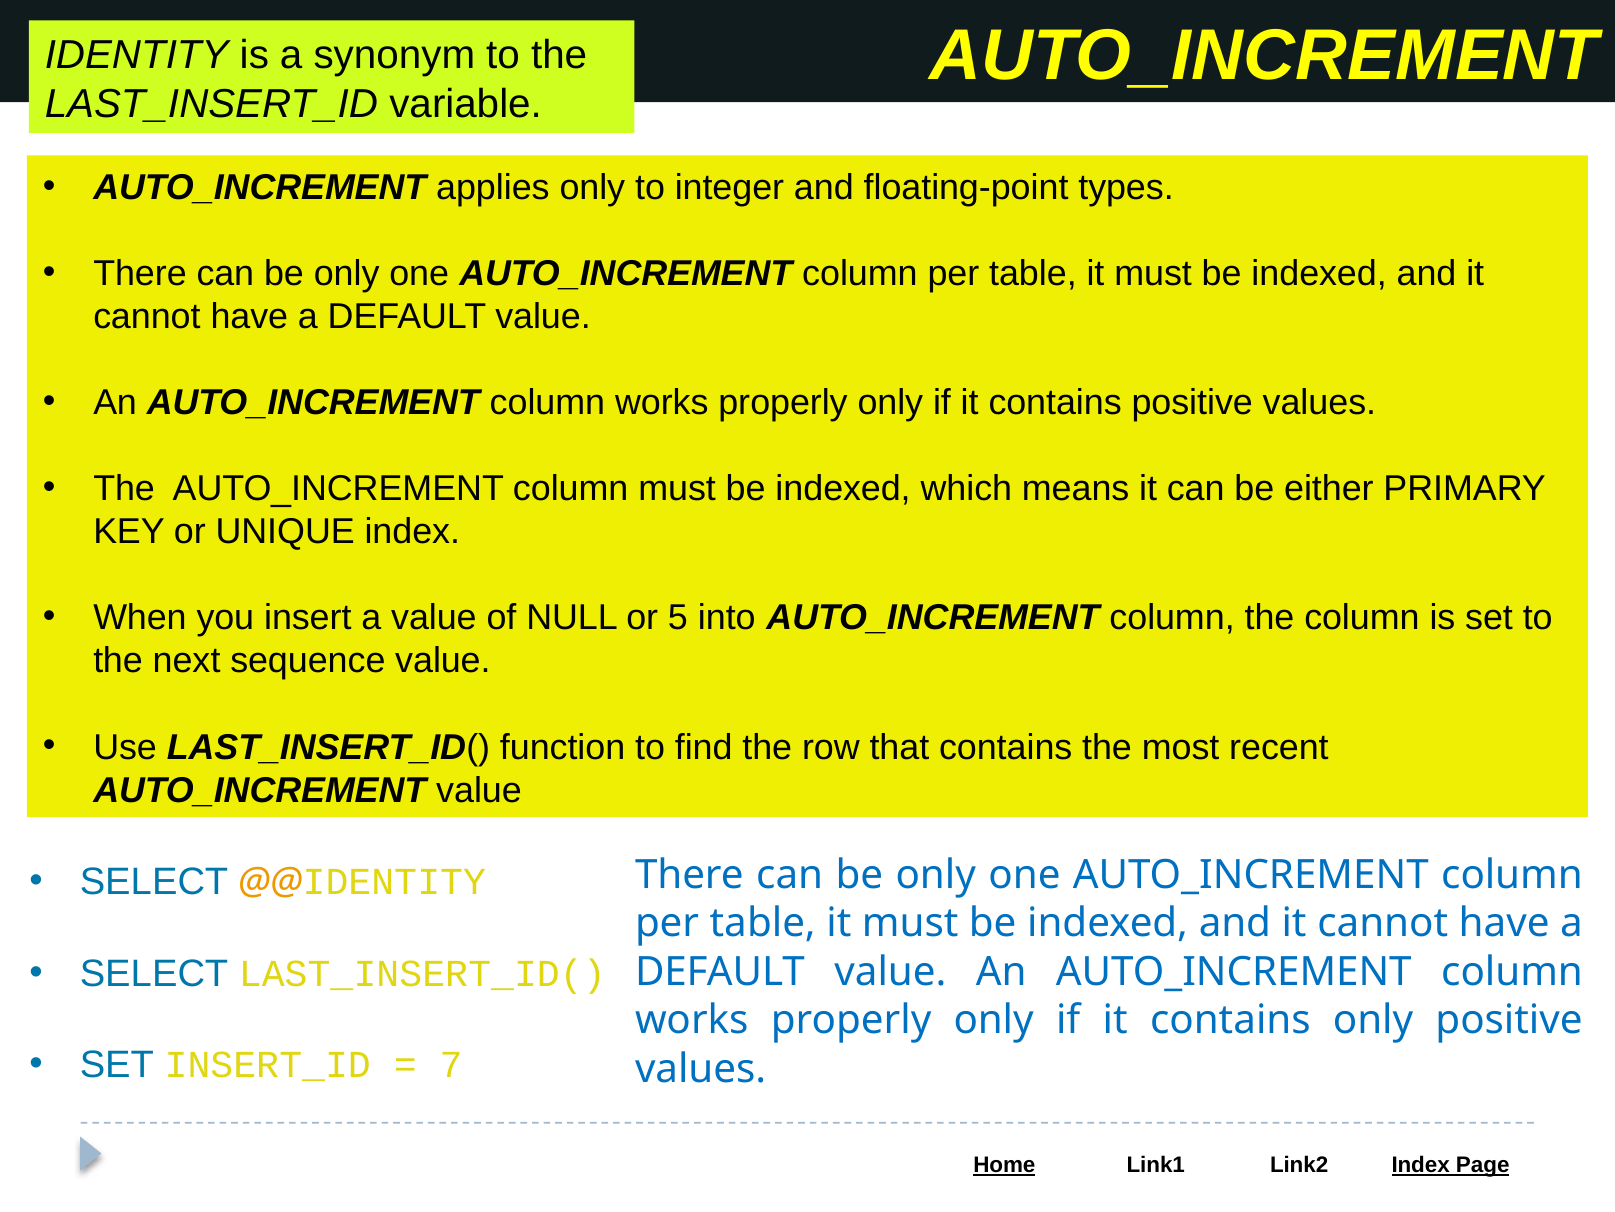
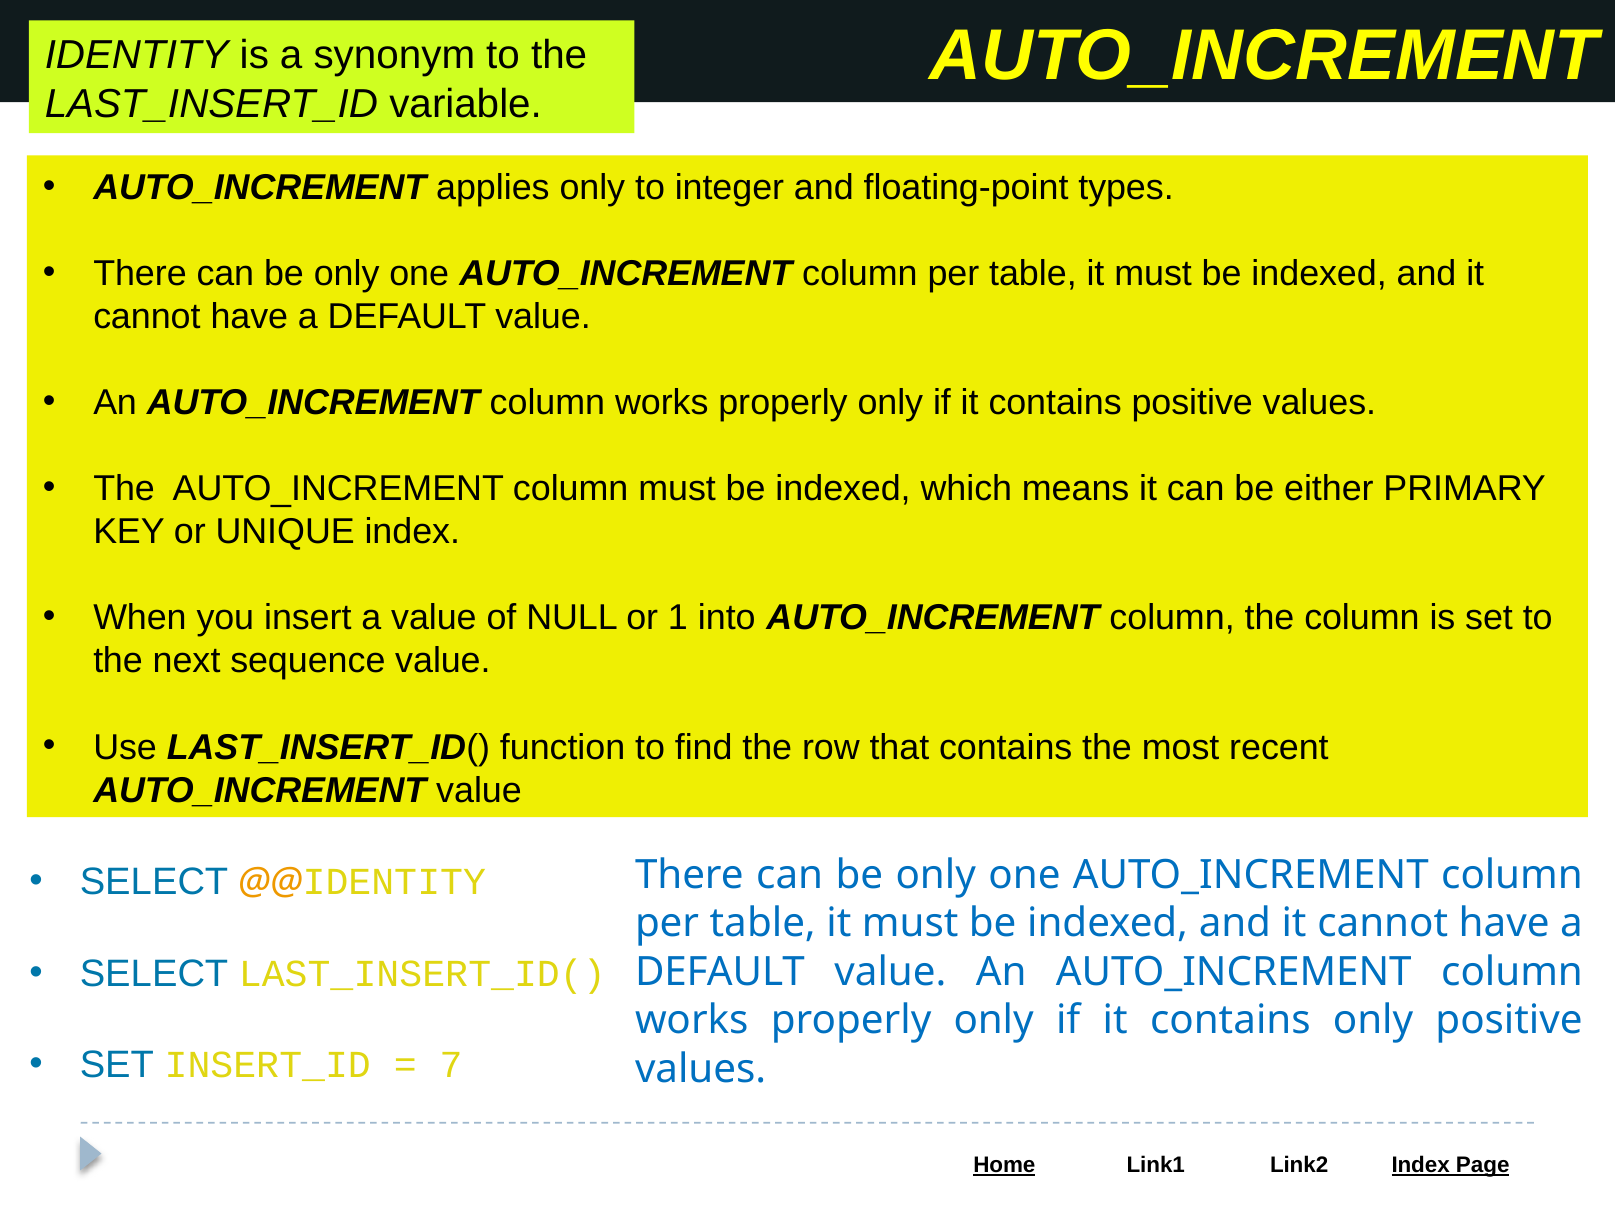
5: 5 -> 1 (678, 618)
